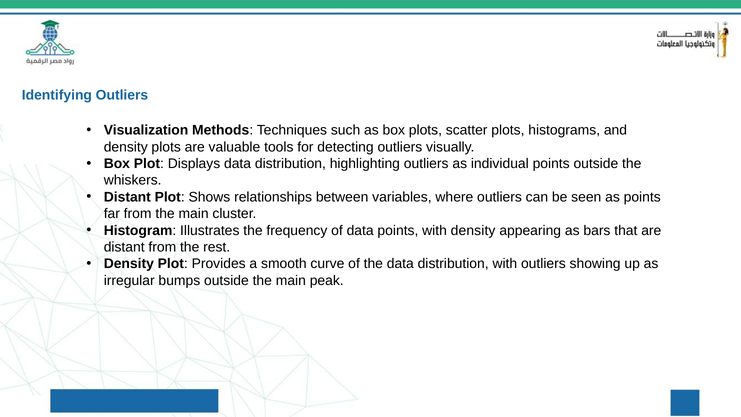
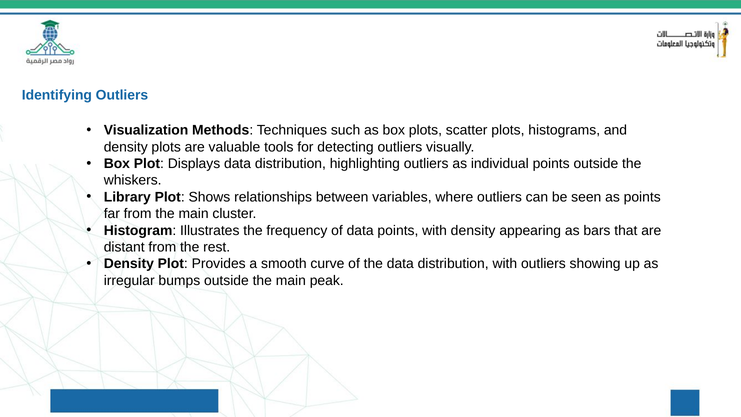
Distant: Distant -> Library (127, 197)
